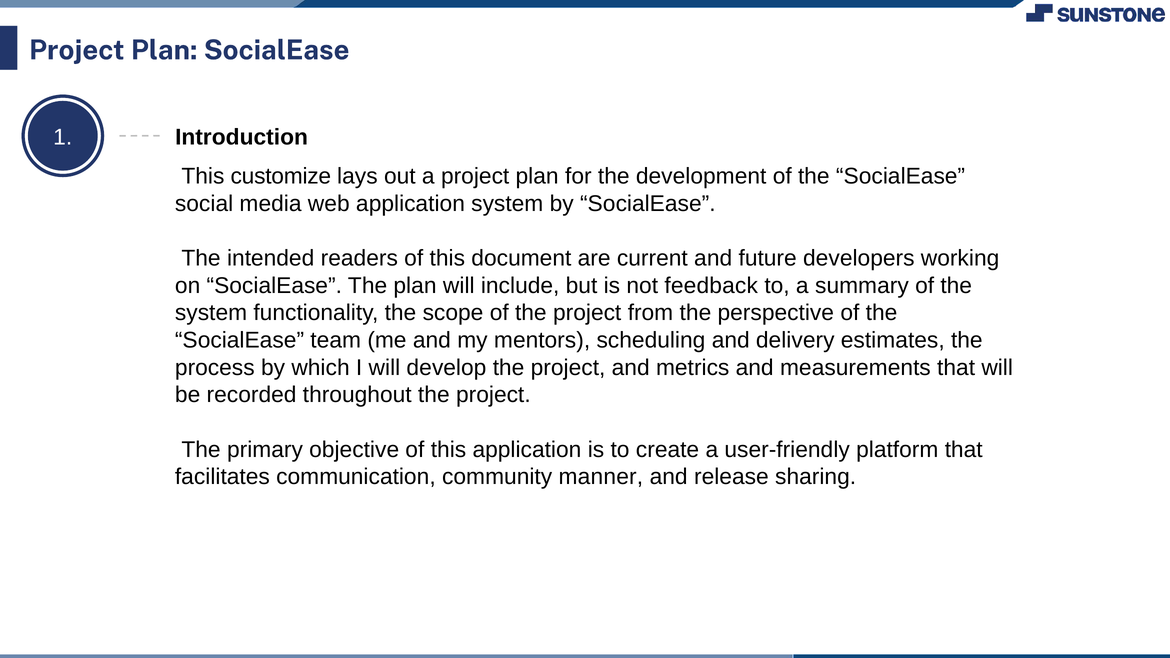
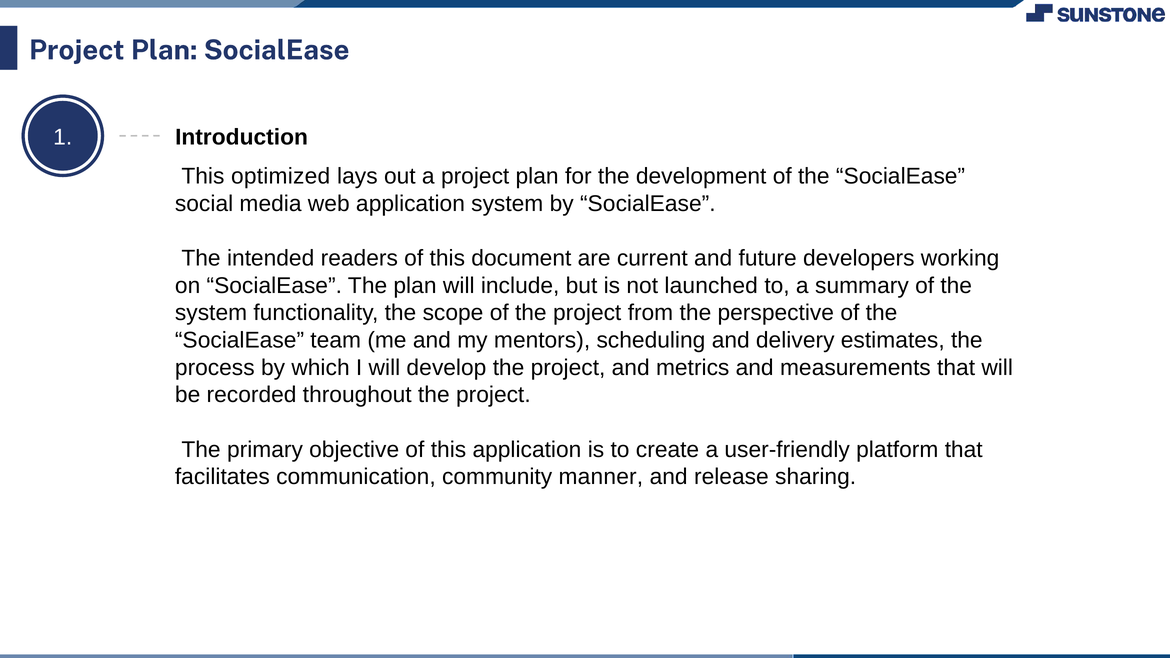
customize: customize -> optimized (281, 176)
feedback: feedback -> launched (711, 286)
